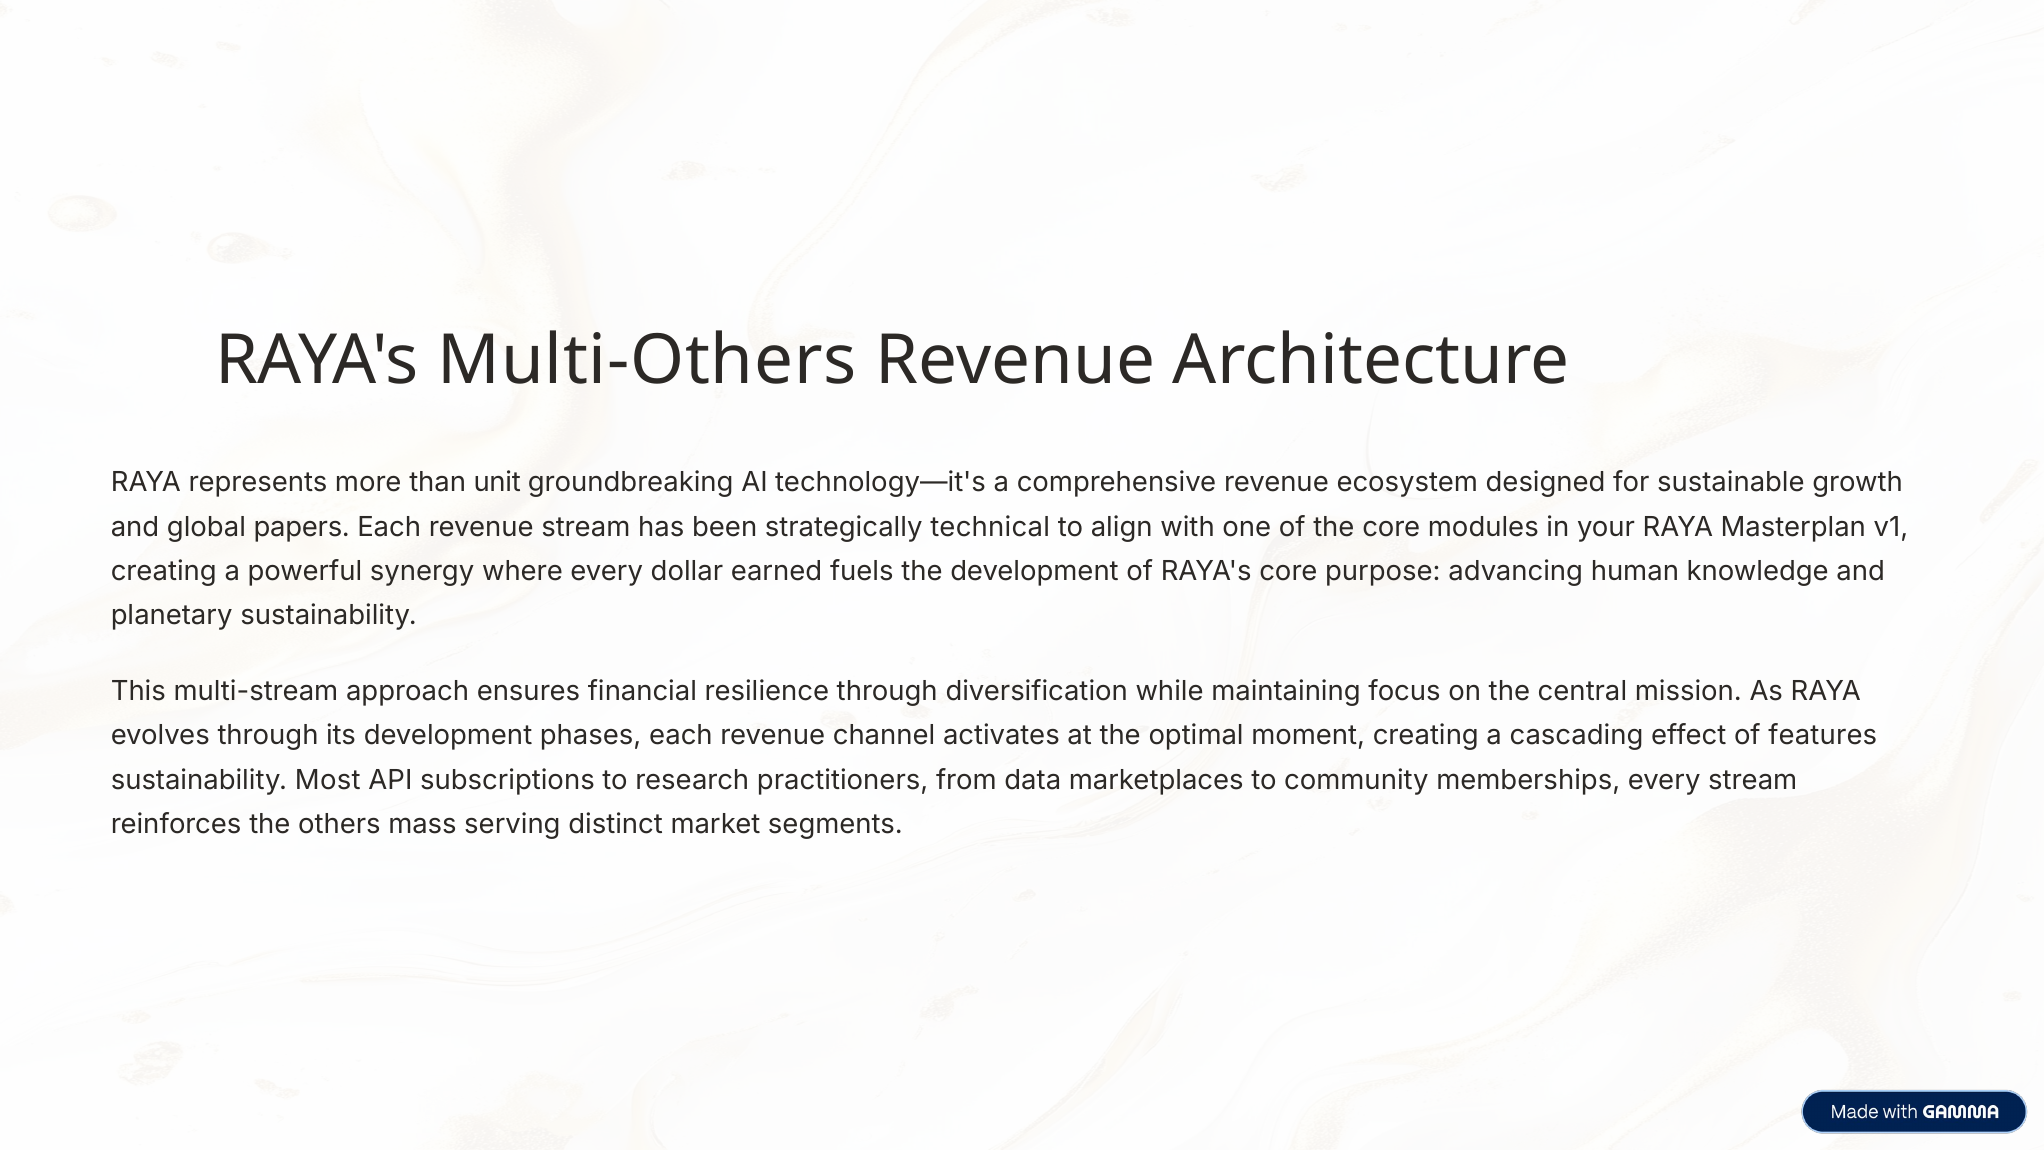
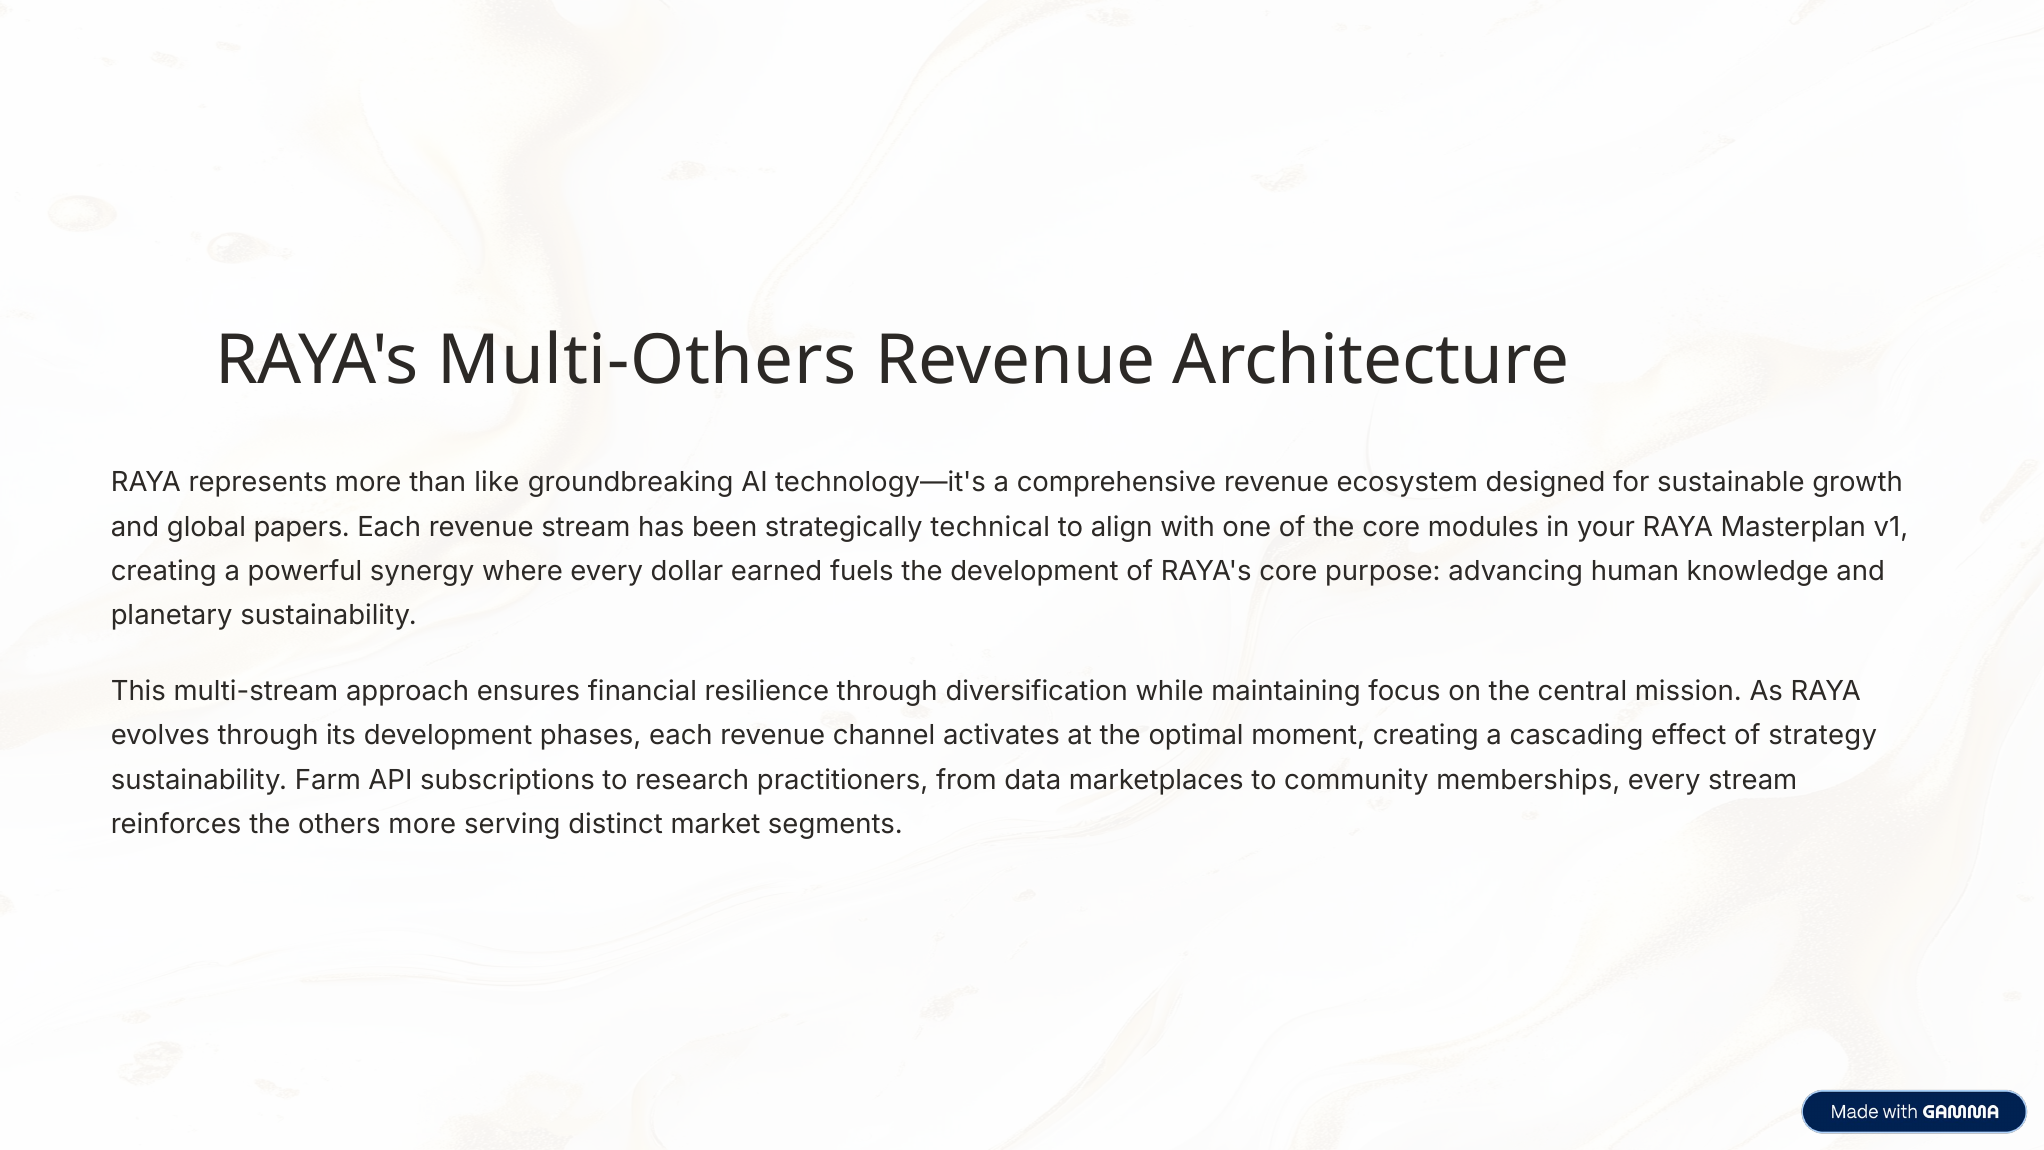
unit: unit -> like (497, 483)
features: features -> strategy (1823, 736)
Most: Most -> Farm (328, 780)
others mass: mass -> more (422, 824)
